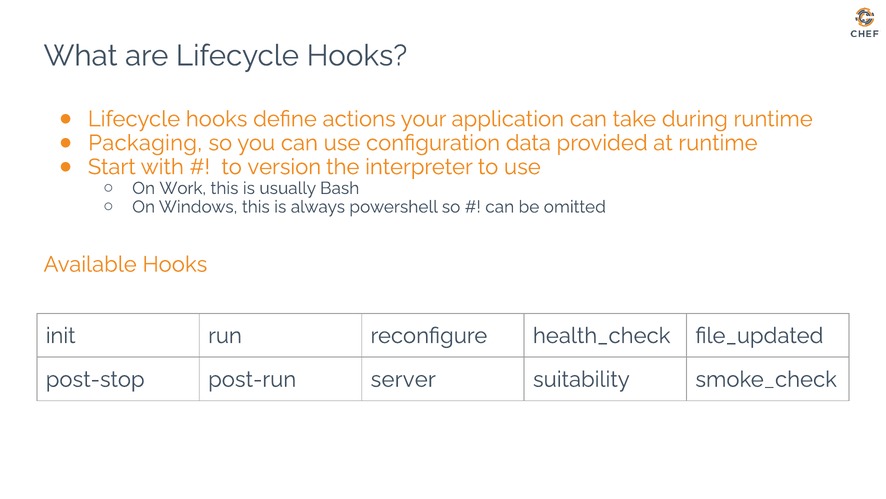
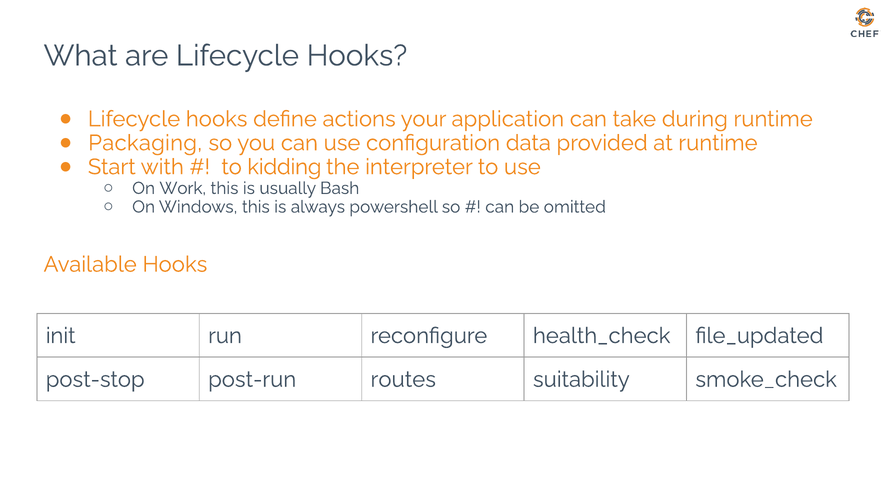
version: version -> kidding (284, 167)
server: server -> routes (403, 379)
